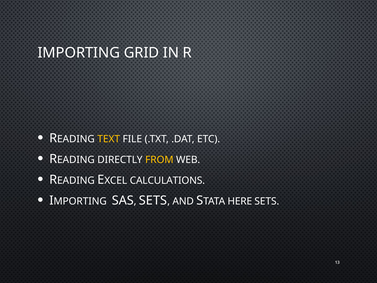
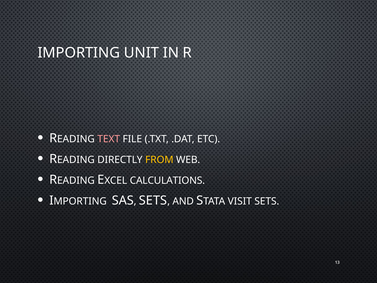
GRID: GRID -> UNIT (141, 53)
TEXT colour: yellow -> pink (109, 139)
HERE: HERE -> VISIT (240, 201)
